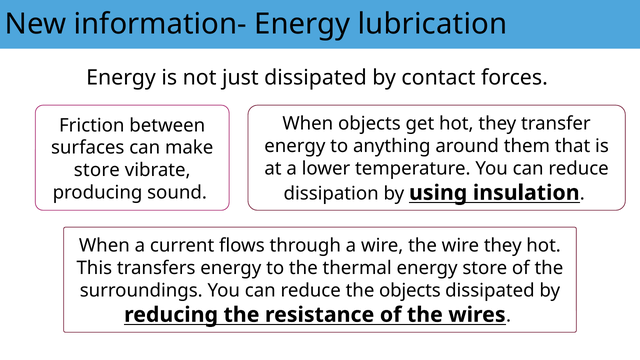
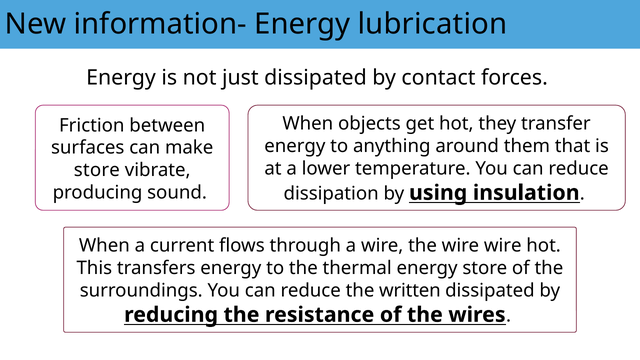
wire they: they -> wire (503, 246)
the objects: objects -> written (410, 291)
